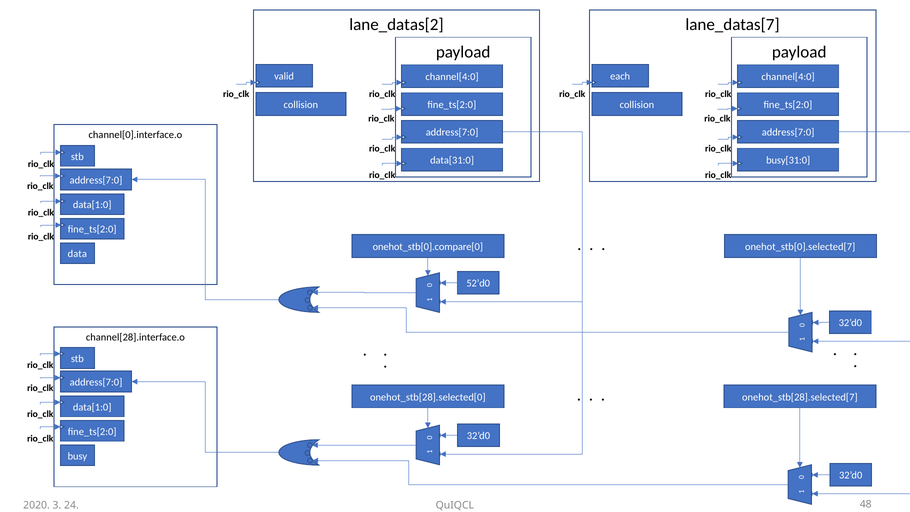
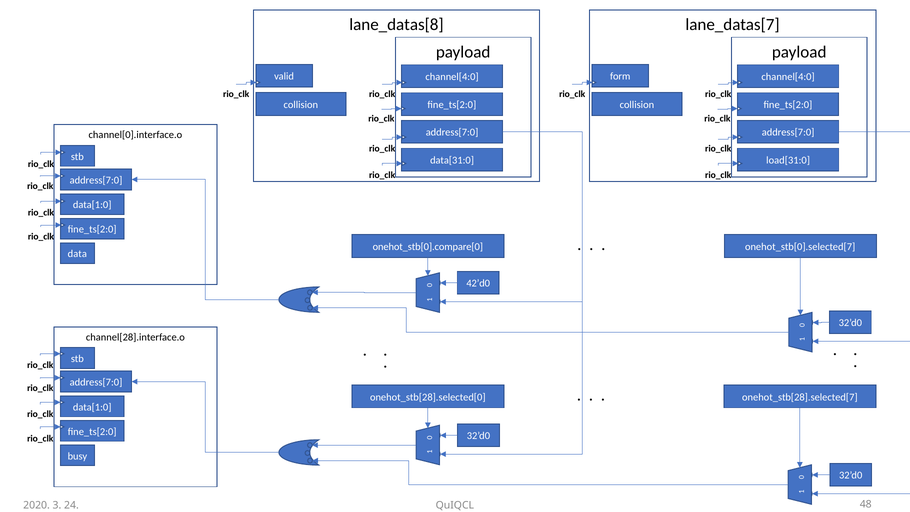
lane_datas[2: lane_datas[2 -> lane_datas[8 (396, 25)
each: each -> form (620, 76)
busy[31:0: busy[31:0 -> load[31:0 (788, 160)
52’d0: 52’d0 -> 42’d0 (478, 283)
